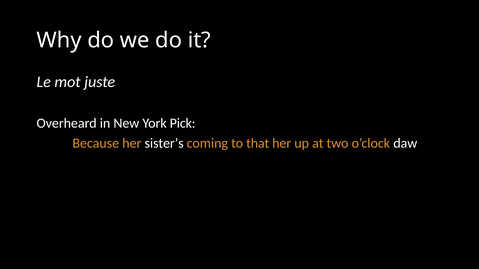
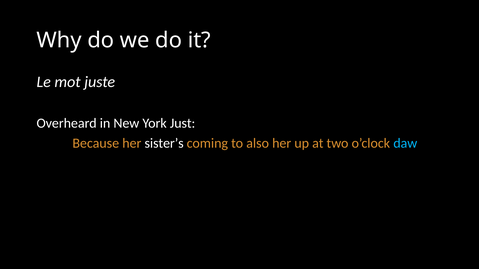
Pick: Pick -> Just (183, 123)
that: that -> also (258, 143)
daw colour: white -> light blue (405, 143)
